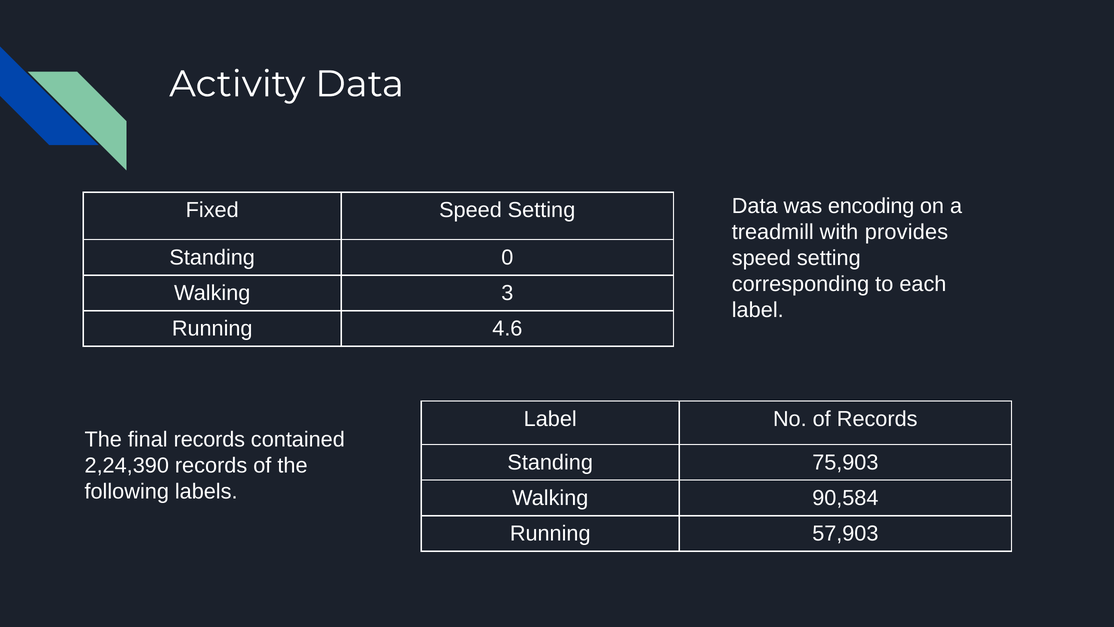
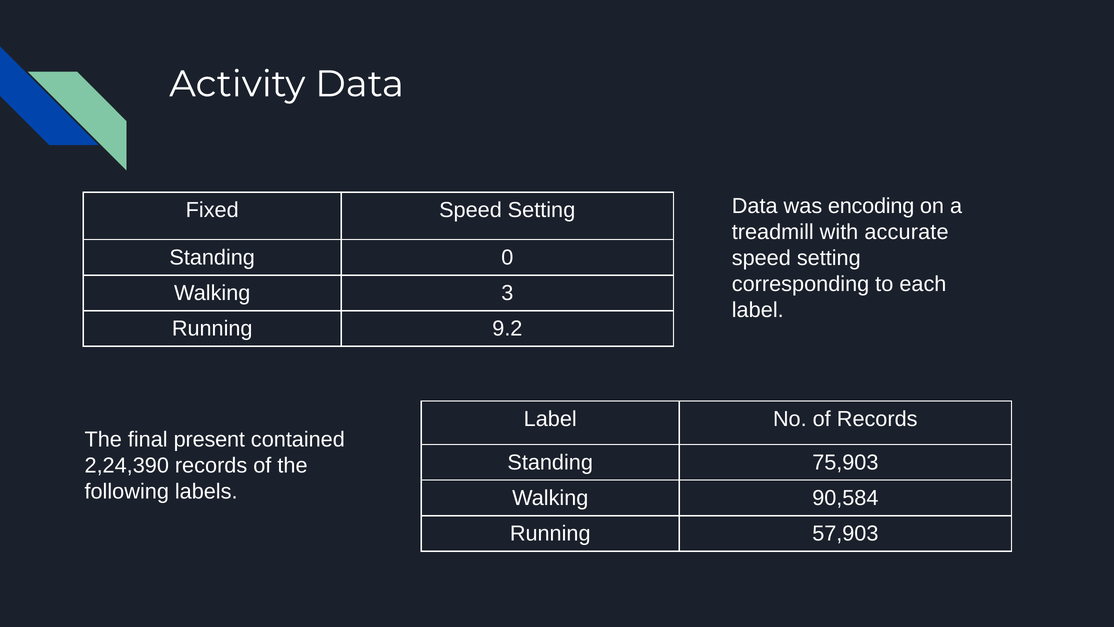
provides: provides -> accurate (906, 232)
4.6: 4.6 -> 9.2 (507, 329)
final records: records -> present (209, 439)
